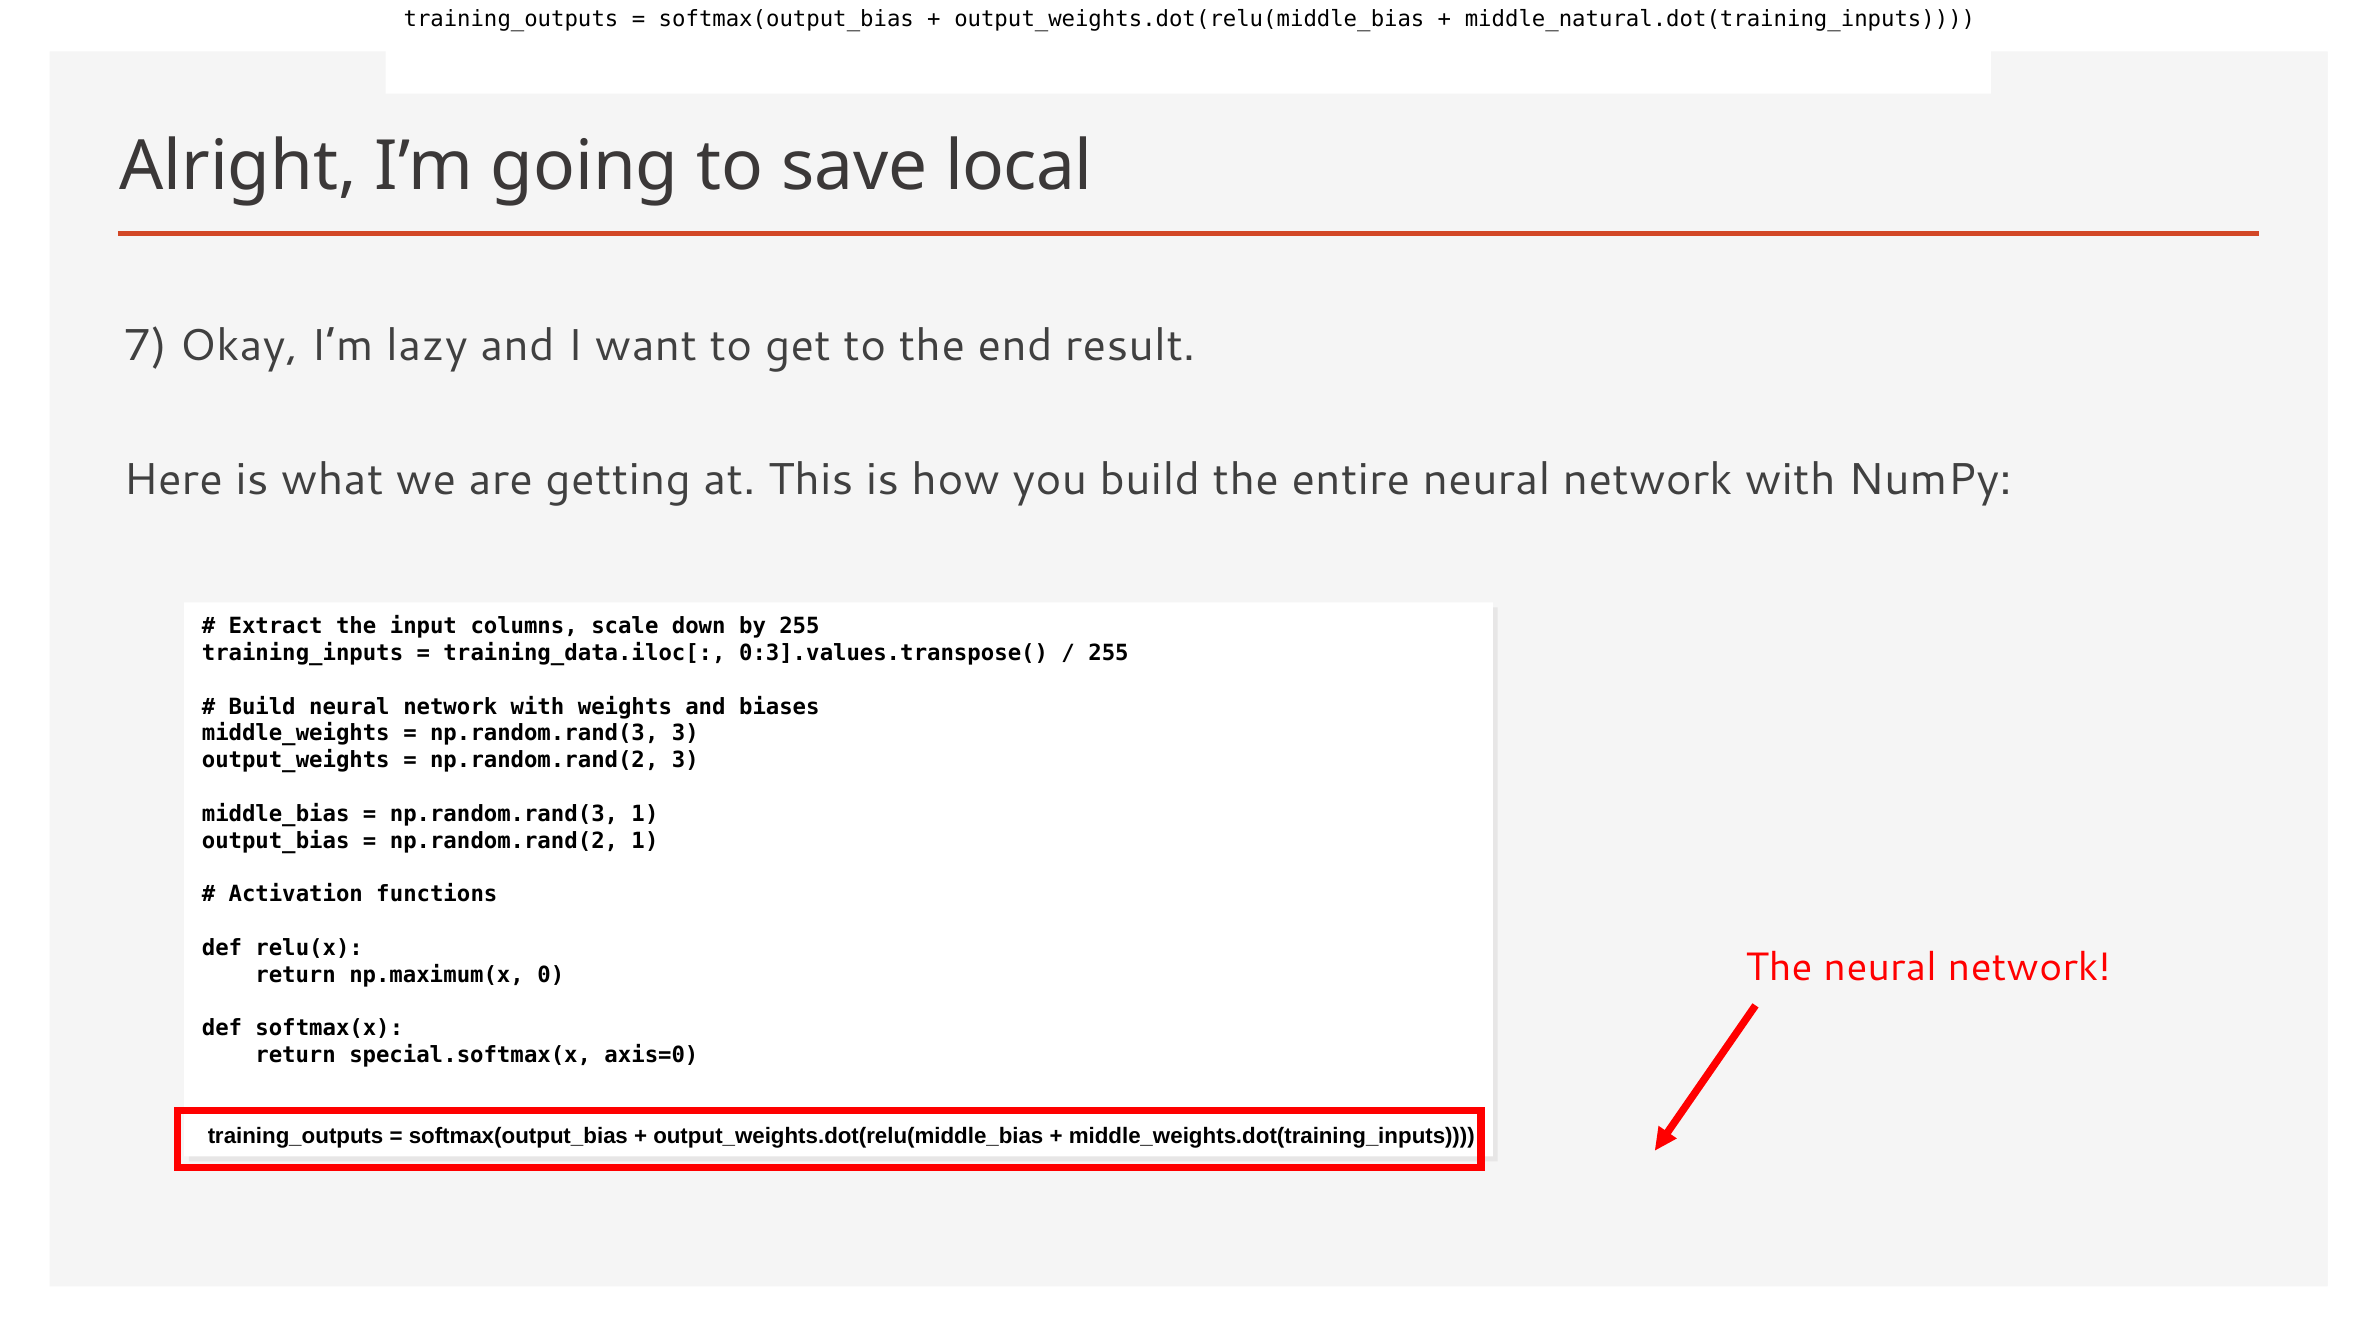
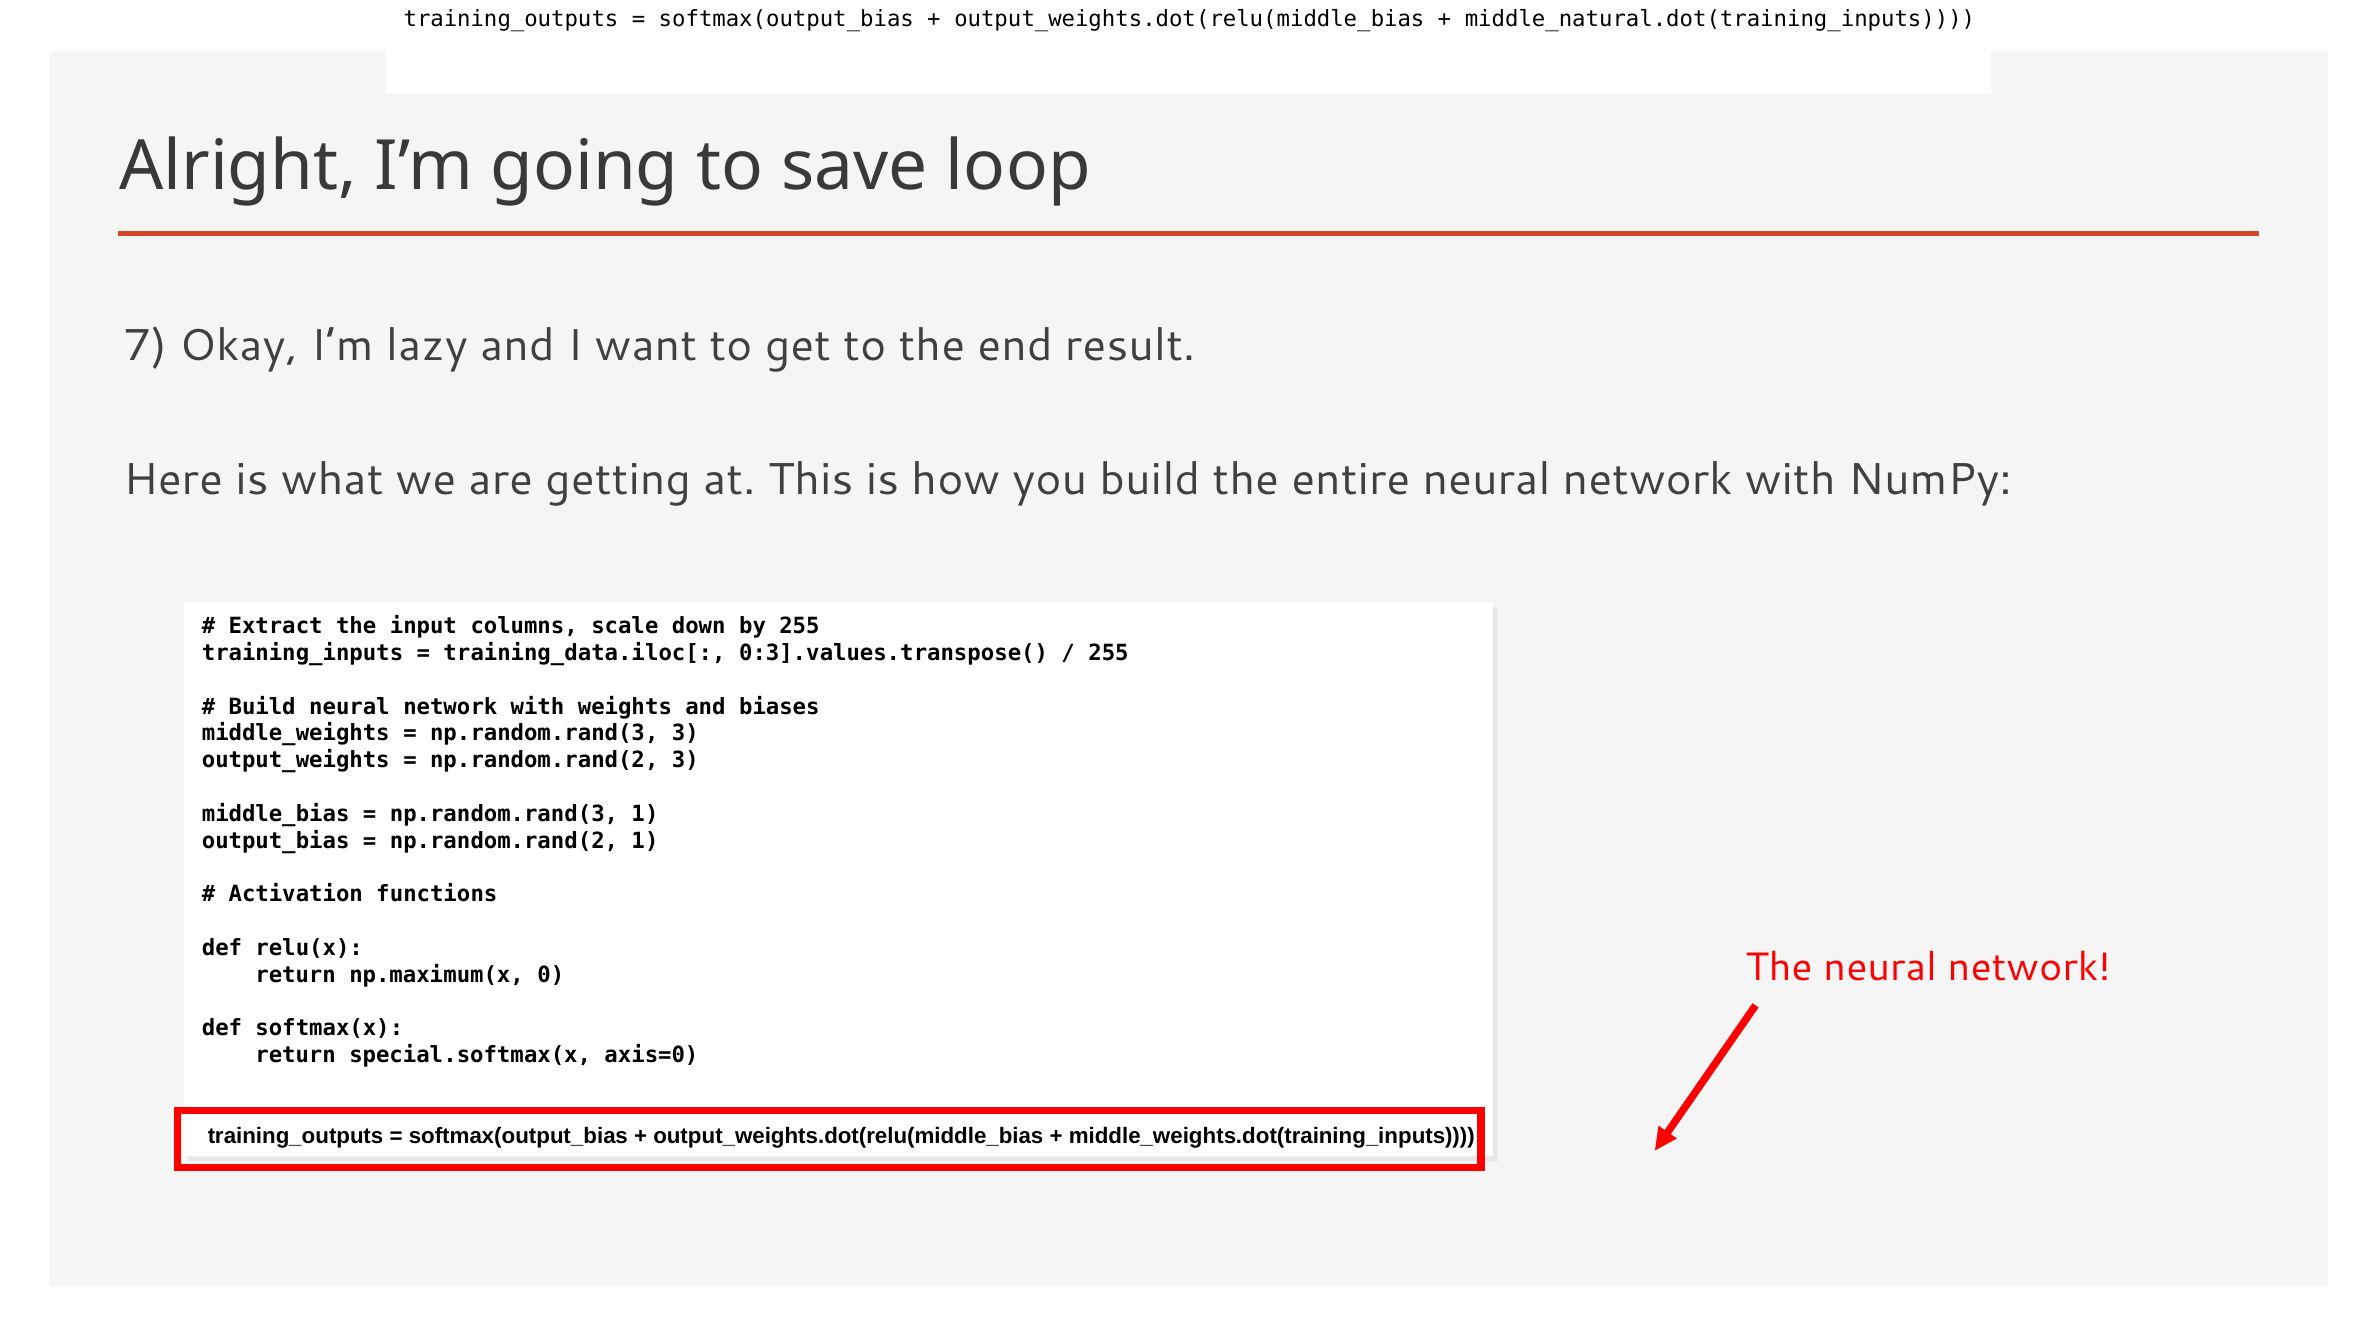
local: local -> loop (1018, 166)
